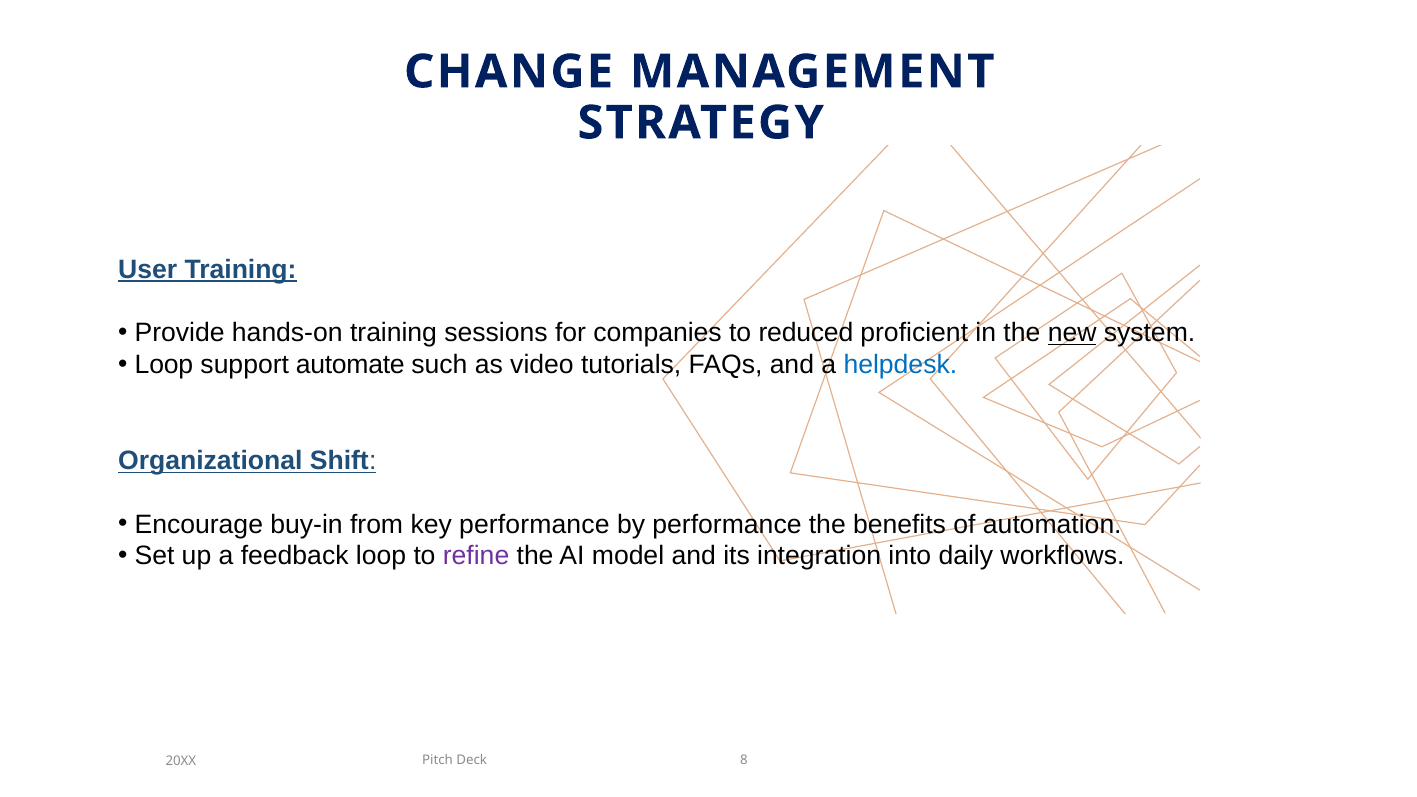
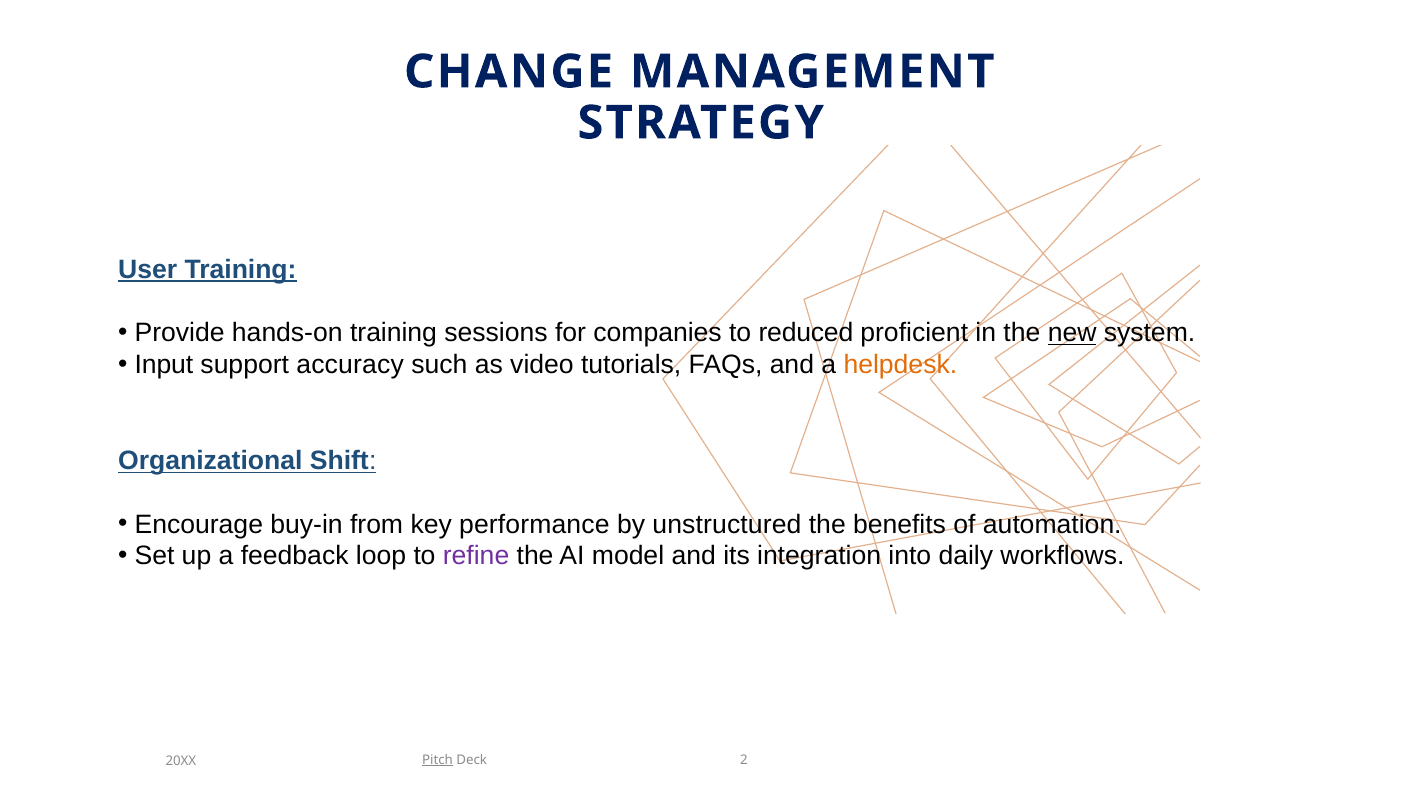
Loop: Loop -> Input (164, 365)
automate: automate -> accuracy (350, 365)
helpdesk colour: blue -> orange (900, 365)
by performance: performance -> unstructured (727, 524)
Pitch underline: none -> present (438, 760)
8: 8 -> 2 (744, 760)
